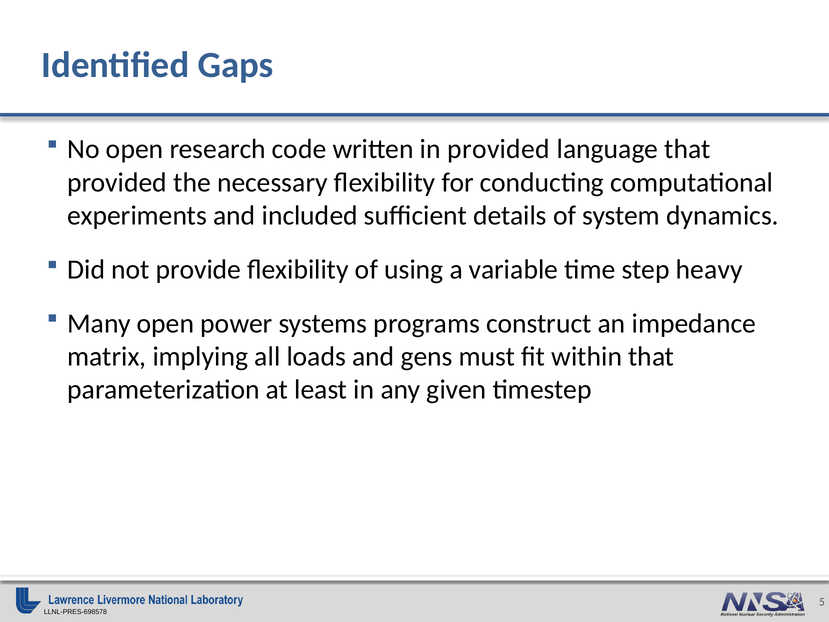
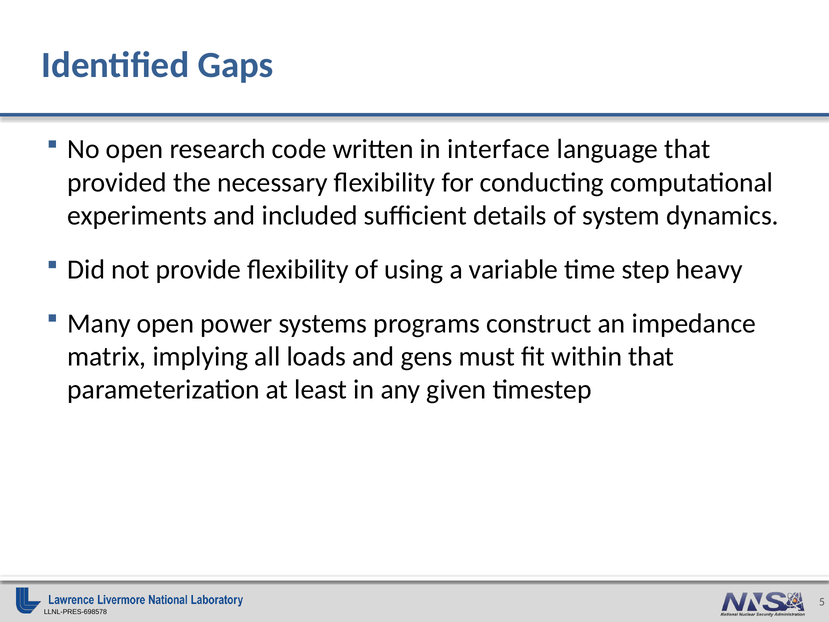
in provided: provided -> interface (499, 149)
